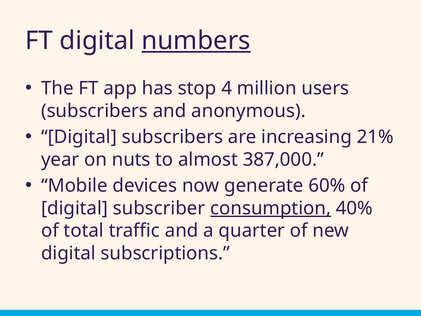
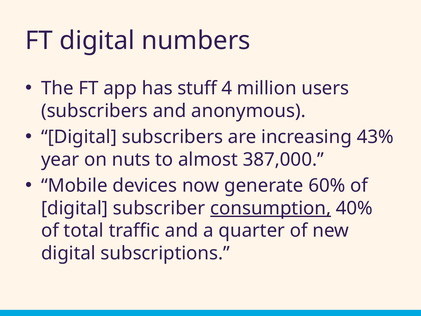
numbers underline: present -> none (196, 41)
stop: stop -> stuff (197, 88)
21%: 21% -> 43% (375, 137)
